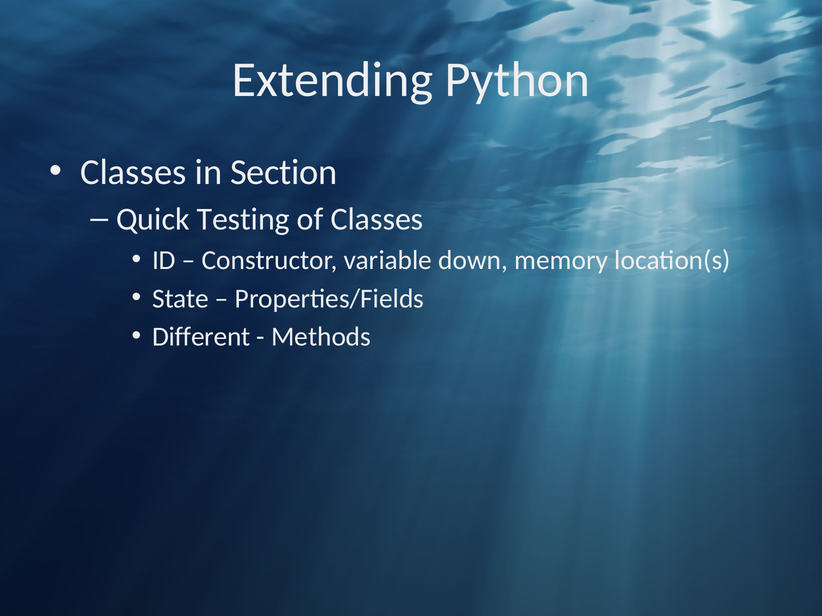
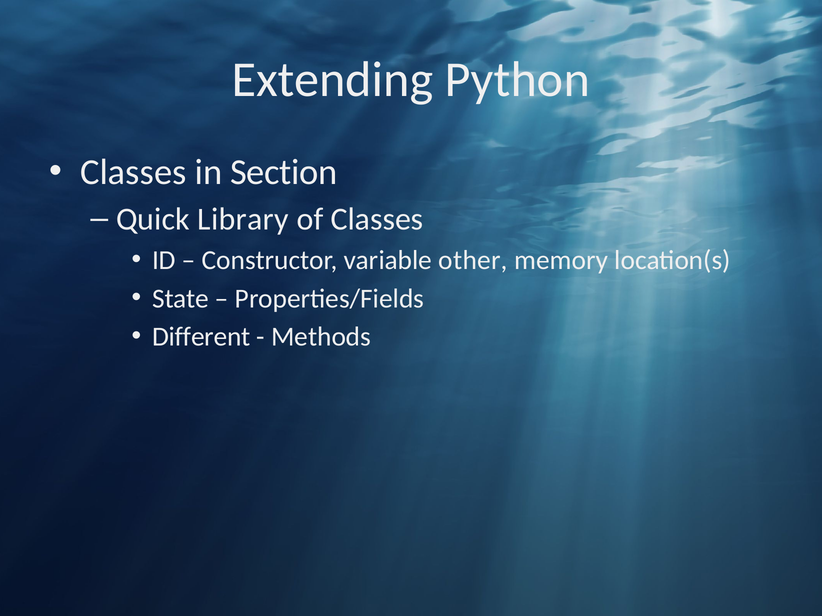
Testing: Testing -> Library (243, 220)
down: down -> other (473, 260)
